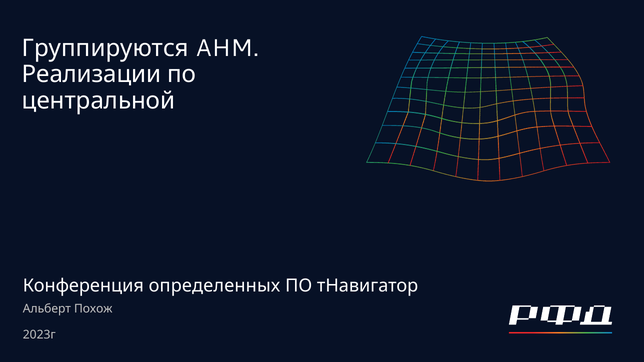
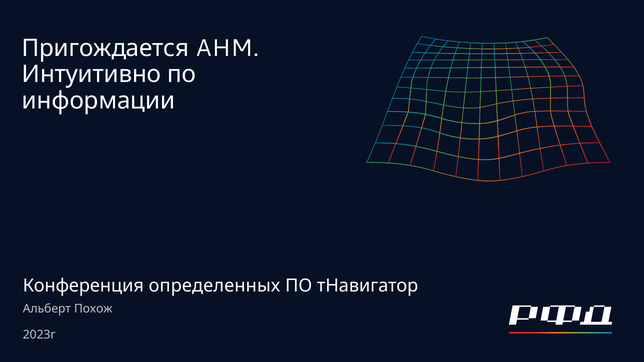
Группируются: Группируются -> Пригождается (106, 49)
Реализации: Реализации -> Интуитивно (91, 75)
центральной: центральной -> информации (99, 101)
